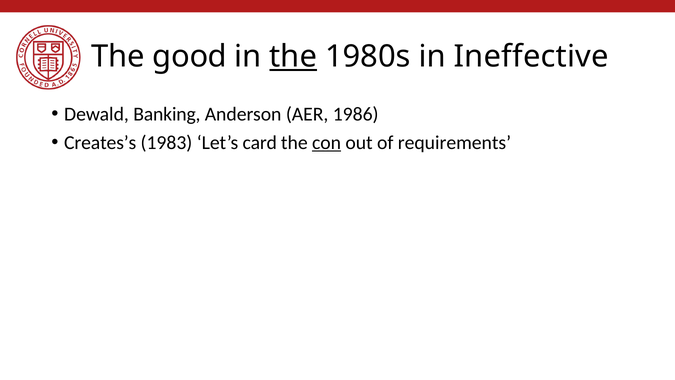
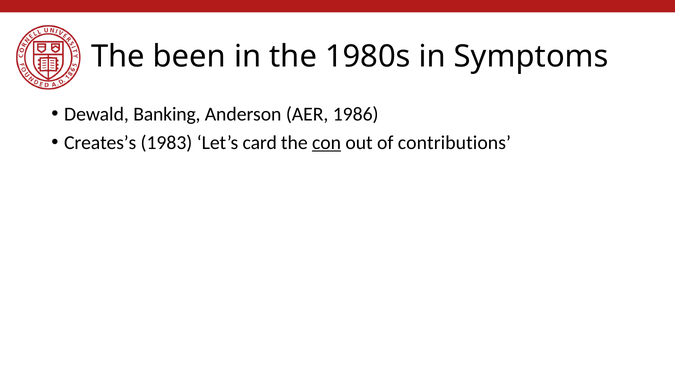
good: good -> been (189, 57)
the underline: present -> none (293, 57)
Ineffective: Ineffective -> Symptoms (531, 57)
requirements: requirements -> contributions (454, 142)
